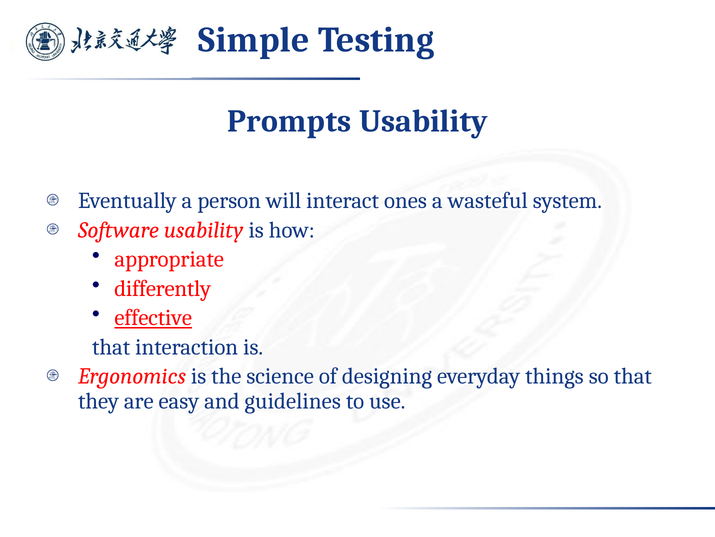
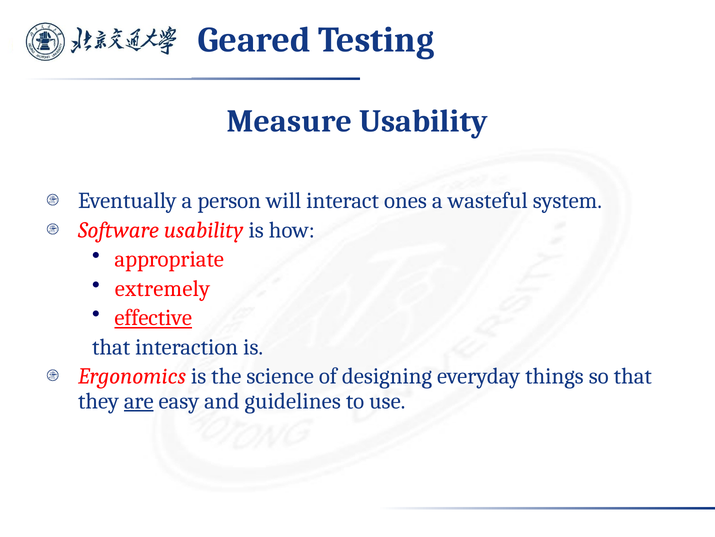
Simple: Simple -> Geared (254, 40)
Prompts: Prompts -> Measure (289, 121)
differently: differently -> extremely (162, 288)
are underline: none -> present (139, 400)
